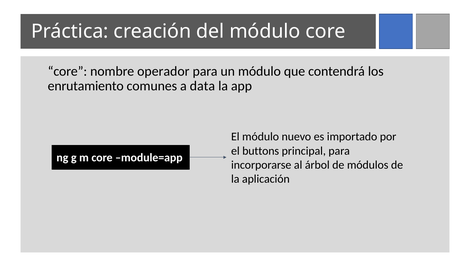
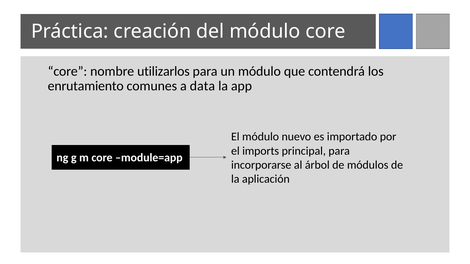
operador: operador -> utilizarlos (163, 71)
buttons: buttons -> imports (261, 151)
